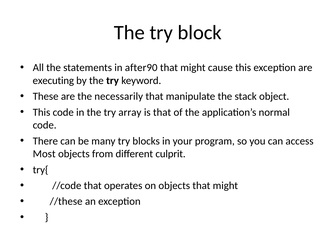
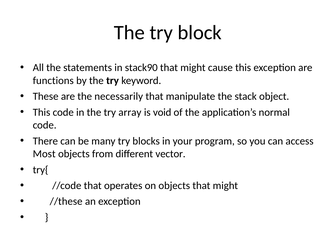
after90: after90 -> stack90 (141, 68)
executing: executing -> functions (53, 81)
is that: that -> void (162, 112)
culprit: culprit -> vector (171, 154)
